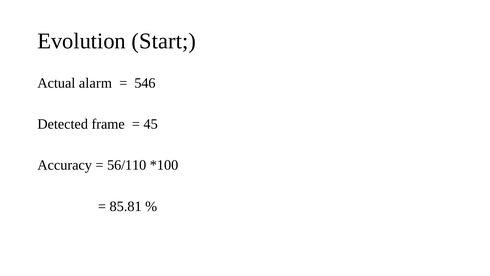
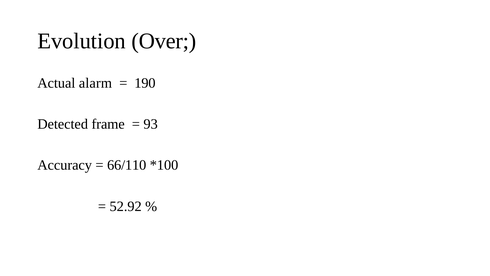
Start: Start -> Over (164, 41)
546: 546 -> 190 (145, 83)
45: 45 -> 93 (151, 124)
56/110: 56/110 -> 66/110 (127, 165)
85.81: 85.81 -> 52.92 (126, 206)
